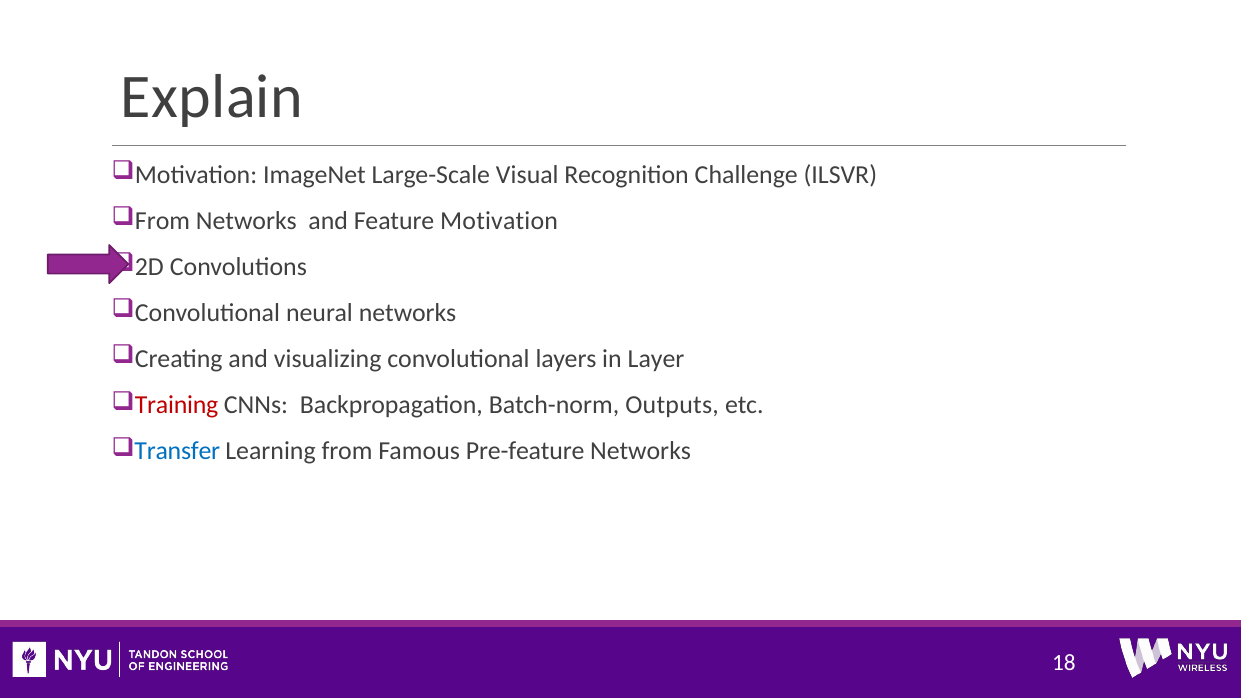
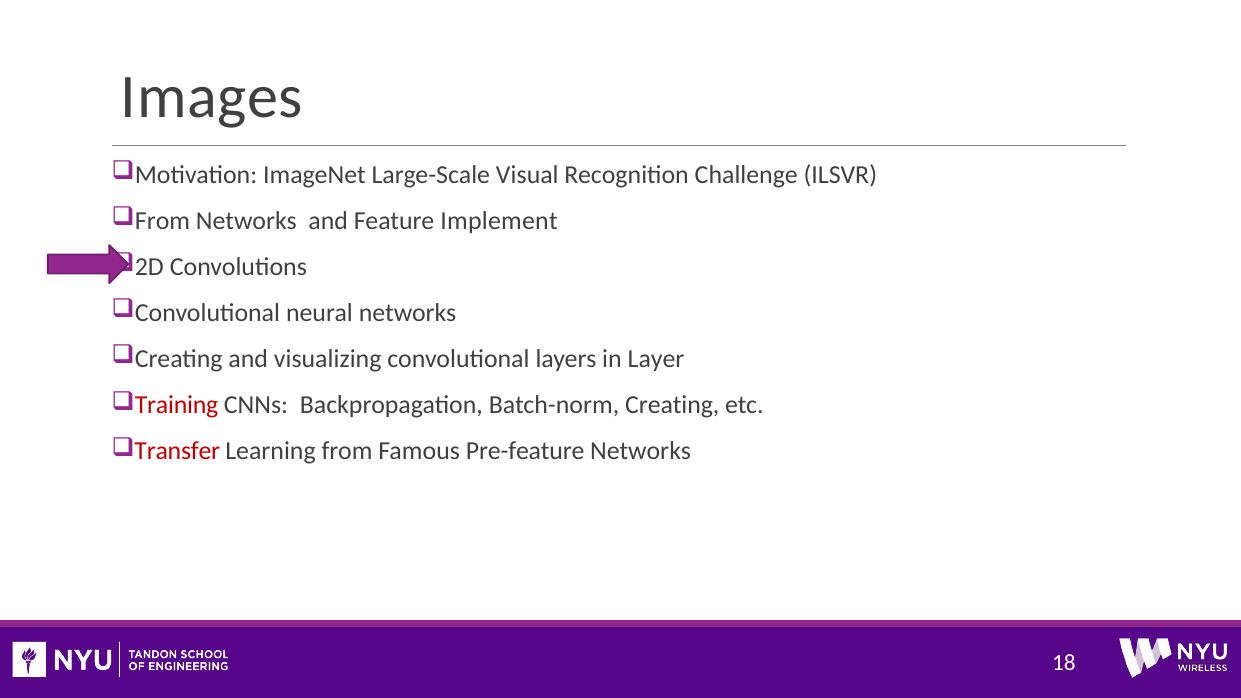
Explain: Explain -> Images (212, 97)
Feature Motivation: Motivation -> Implement (499, 221)
Batch-norm Outputs: Outputs -> Creating (672, 405)
Transfer colour: blue -> red (177, 451)
